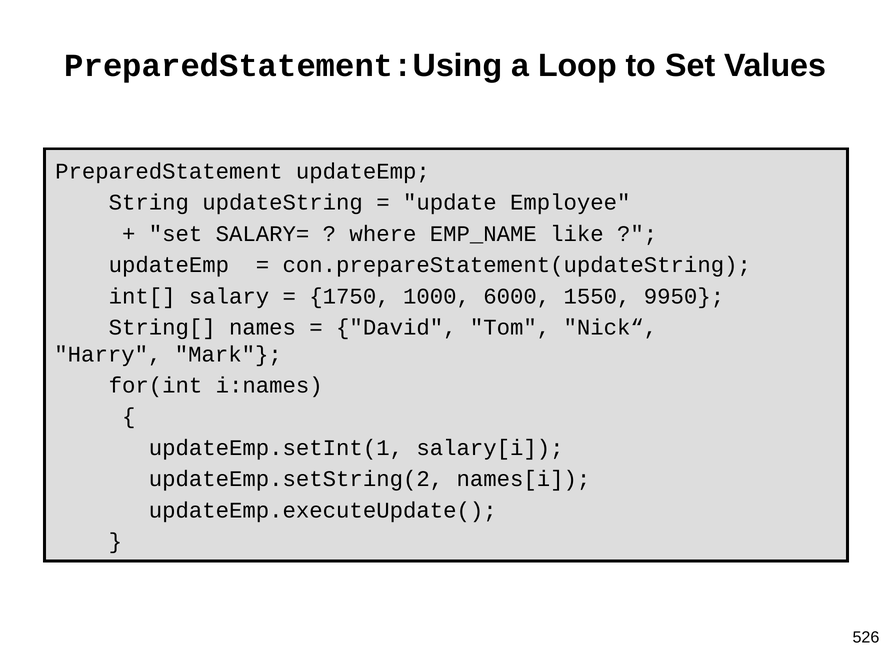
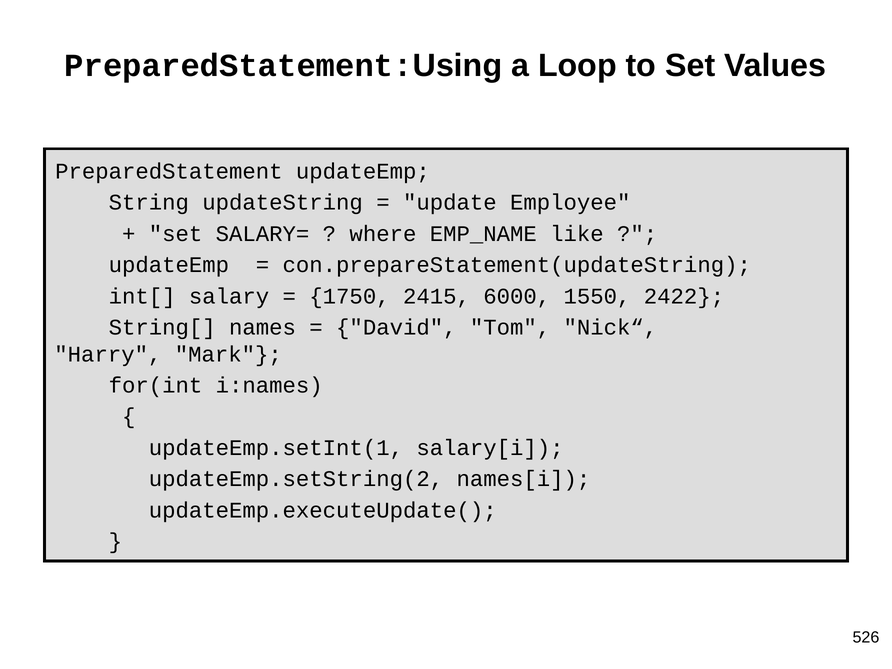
1000: 1000 -> 2415 (436, 296)
9950: 9950 -> 2422 (684, 296)
